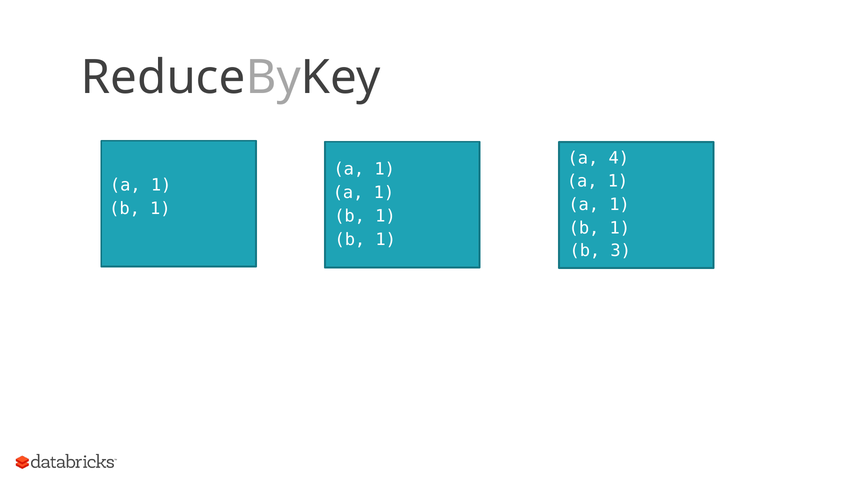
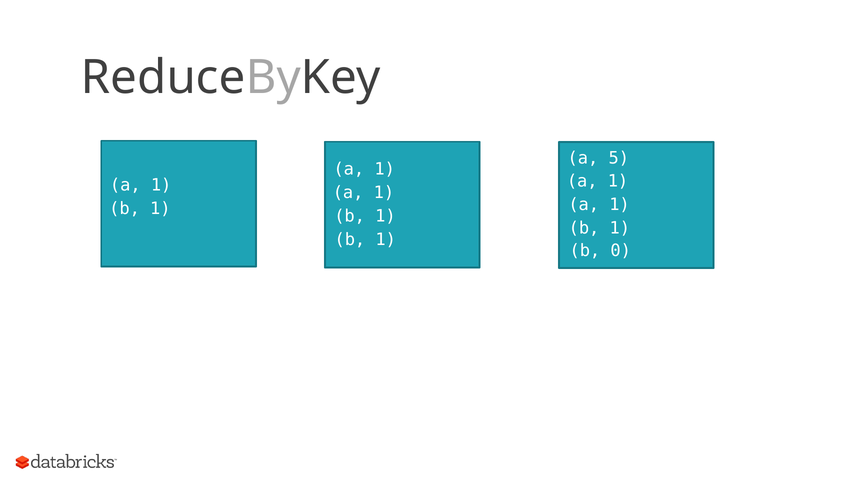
4: 4 -> 5 (619, 158)
3: 3 -> 0 (621, 251)
